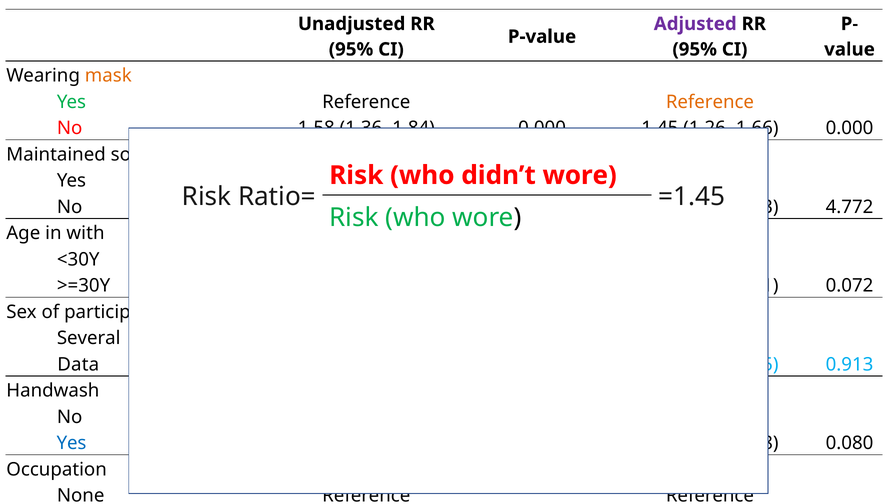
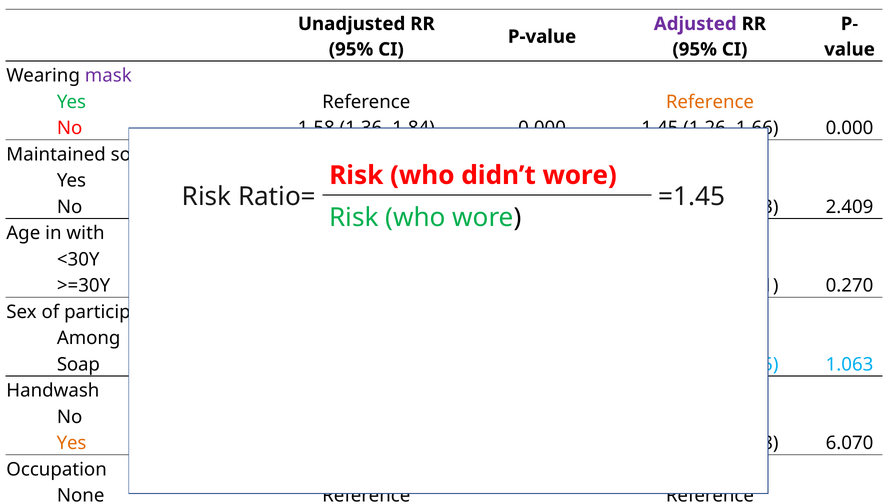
mask colour: orange -> purple (108, 76)
4.772: 4.772 -> 2.409 (850, 207)
0.072: 0.072 -> 0.270 (850, 286)
Several: Several -> Among (89, 338)
Data: Data -> Soap (78, 364)
0.913: 0.913 -> 1.063 (850, 364)
Yes colour: blue -> orange (72, 443)
0.080: 0.080 -> 6.070 (850, 443)
